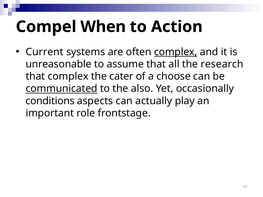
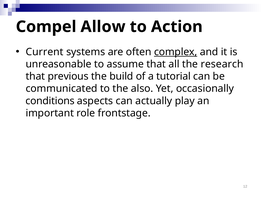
When: When -> Allow (103, 27)
that complex: complex -> previous (68, 76)
cater: cater -> build (121, 76)
choose: choose -> tutorial (174, 76)
communicated underline: present -> none (62, 89)
